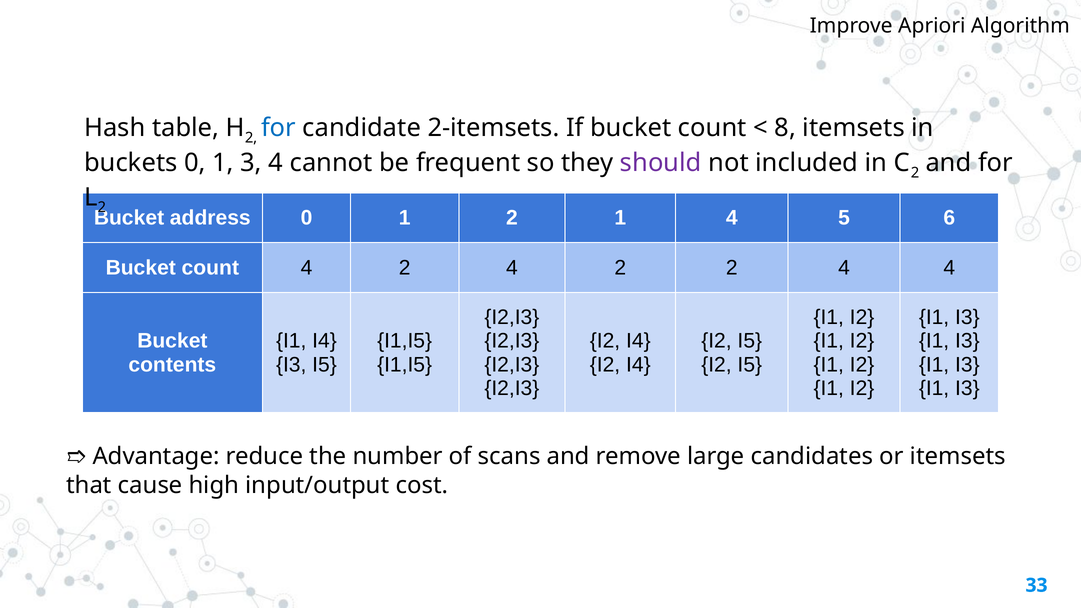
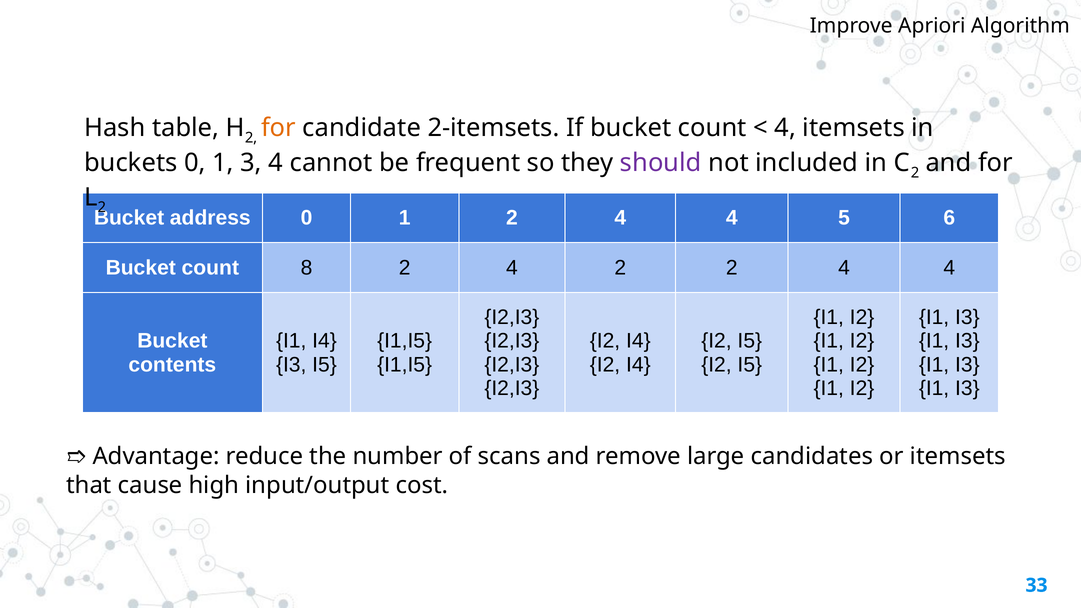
for colour: blue -> orange (278, 128)
8: 8 -> 4 (785, 128)
1 2 1: 1 -> 4 (620, 218)
count 4: 4 -> 8 (306, 268)
